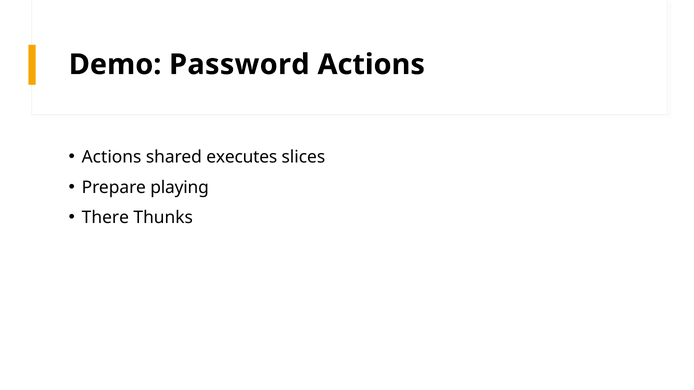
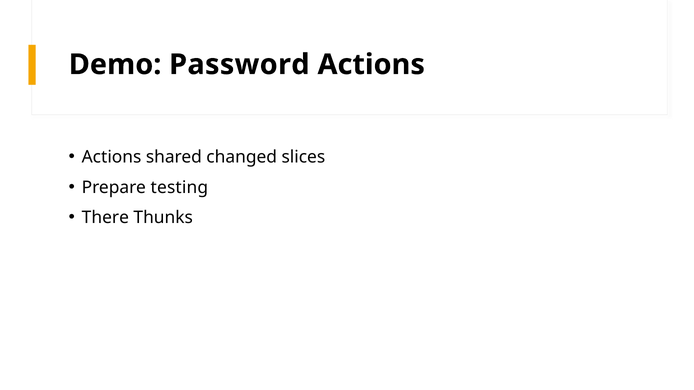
executes: executes -> changed (242, 157)
playing: playing -> testing (179, 187)
